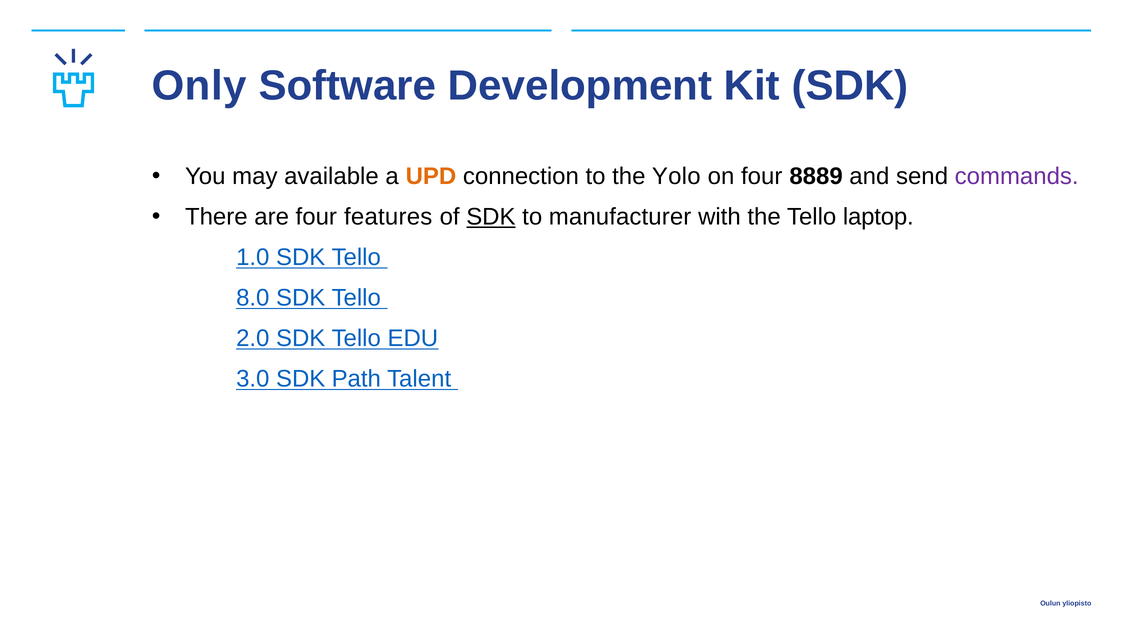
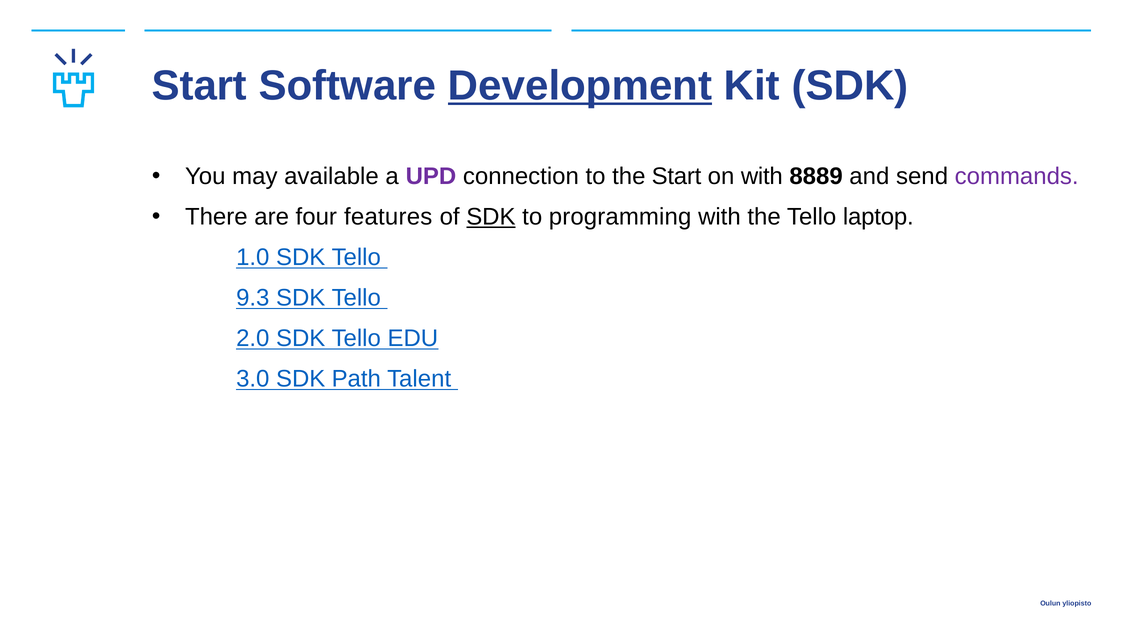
Only: Only -> Start (199, 86)
Development underline: none -> present (580, 86)
UPD colour: orange -> purple (431, 176)
the Yolo: Yolo -> Start (677, 176)
on four: four -> with (762, 176)
manufacturer: manufacturer -> programming (620, 217)
8.0: 8.0 -> 9.3 (253, 298)
